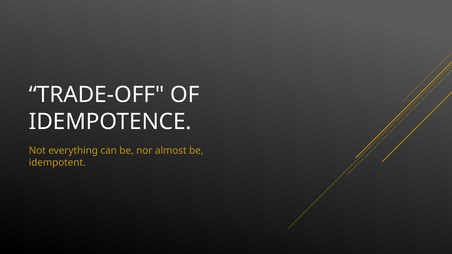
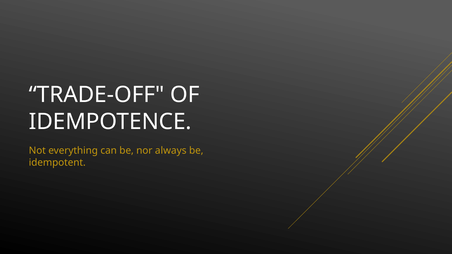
almost: almost -> always (171, 151)
